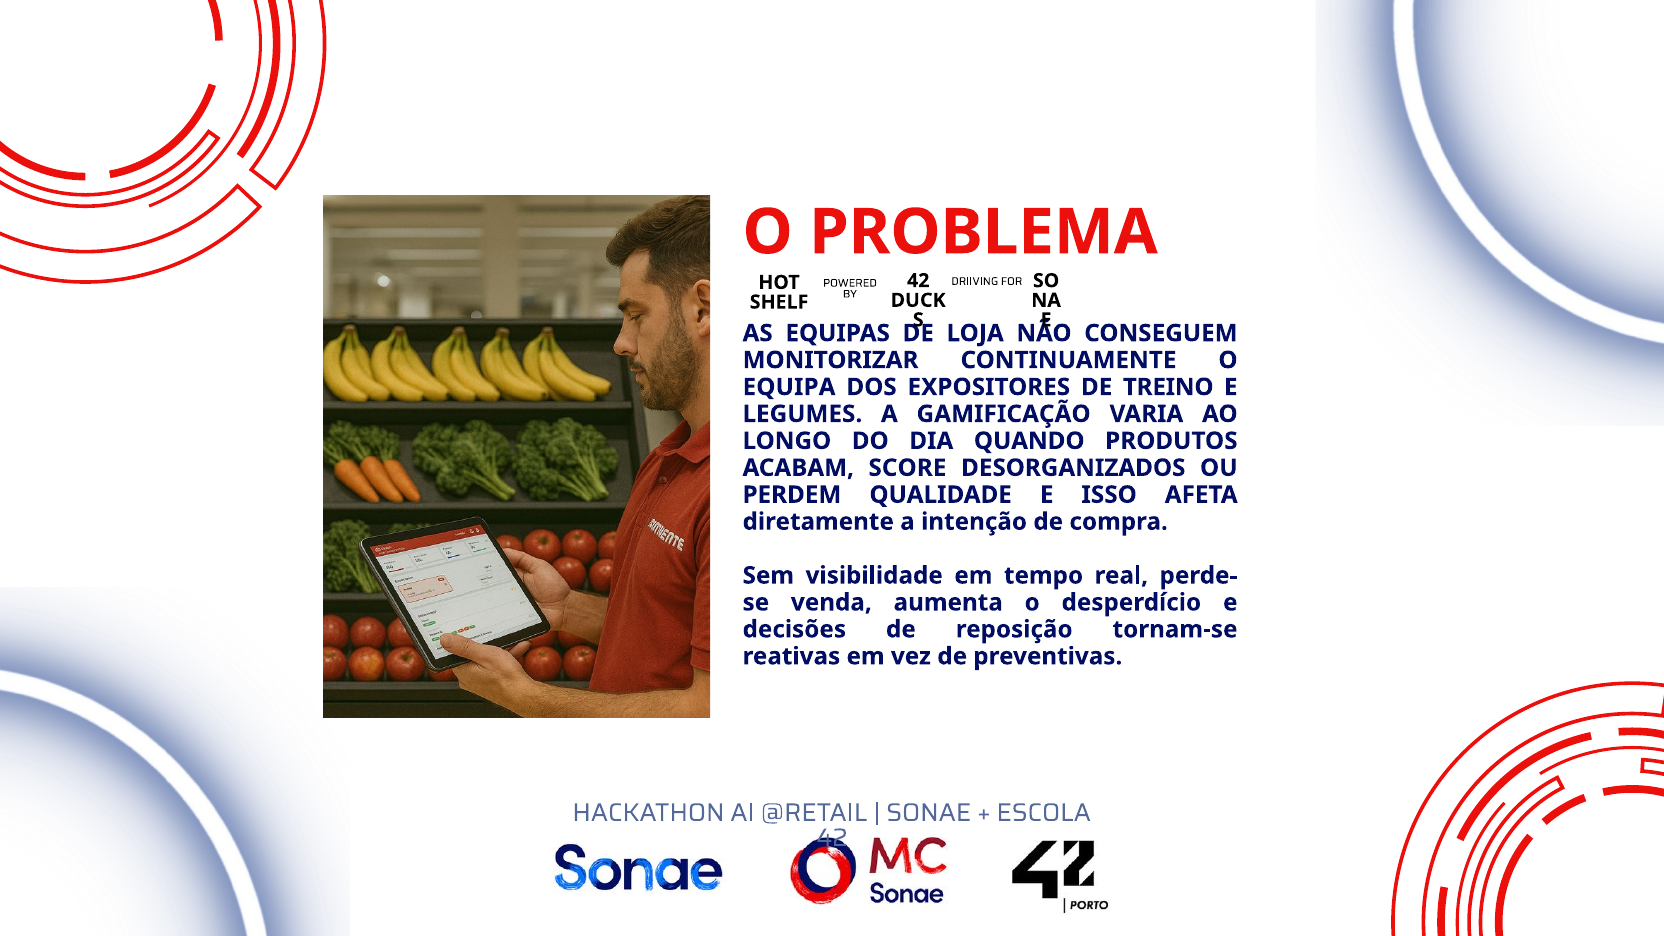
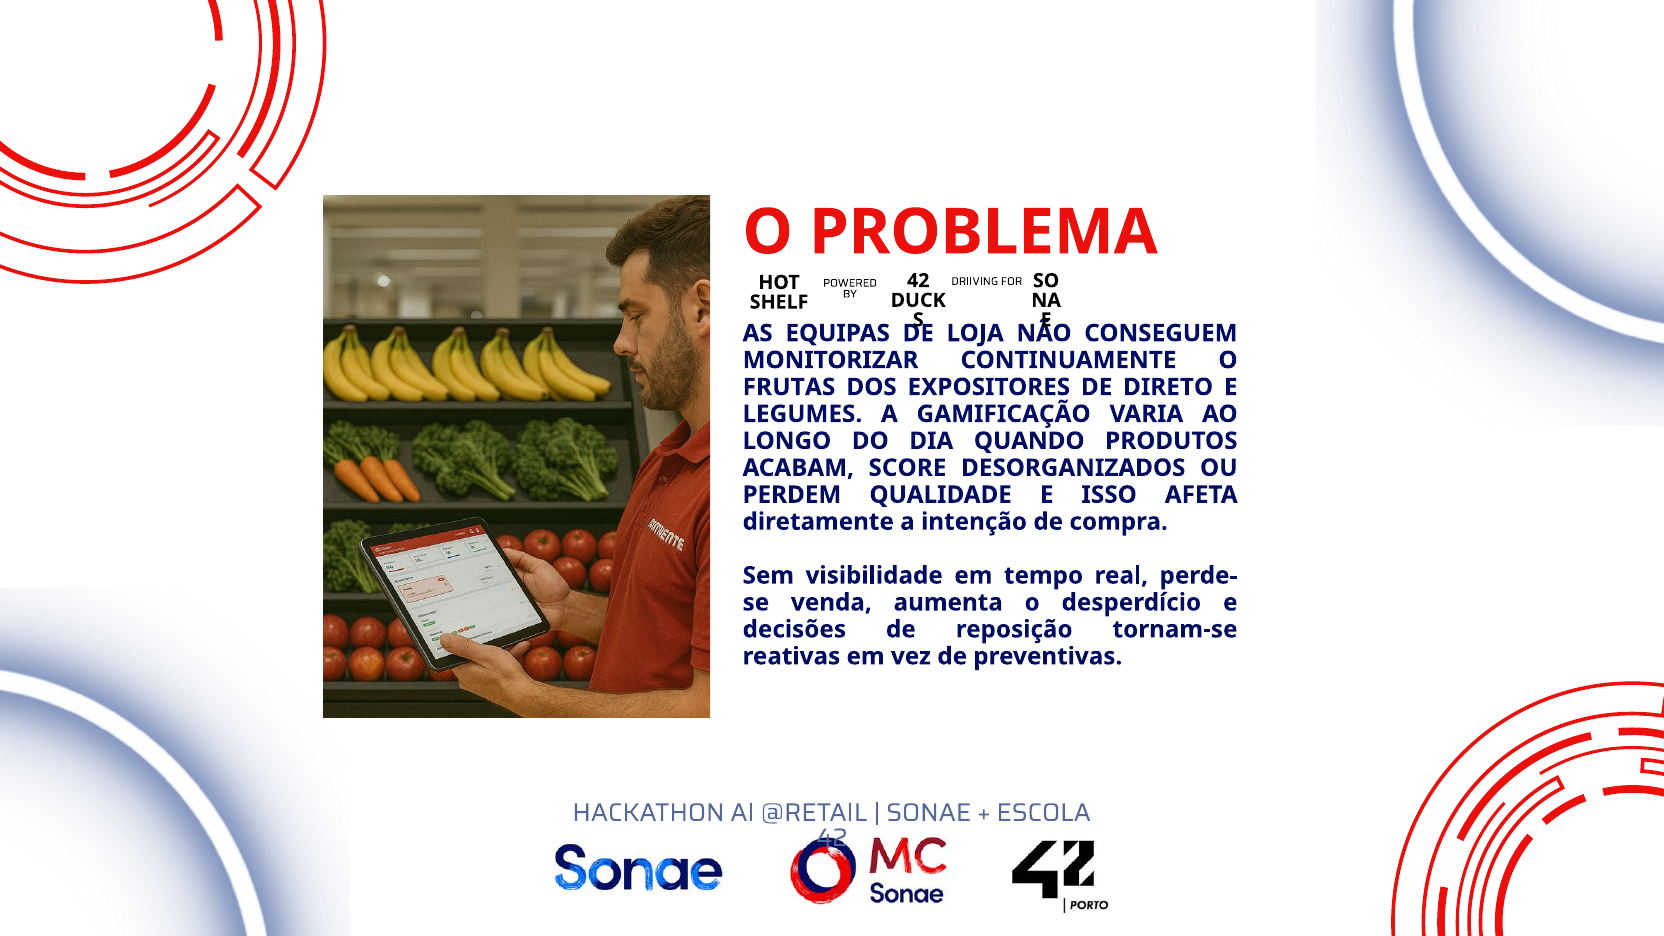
EQUIPA: EQUIPA -> FRUTAS (789, 387)
TREINO: TREINO -> DIRETO (1168, 387)
